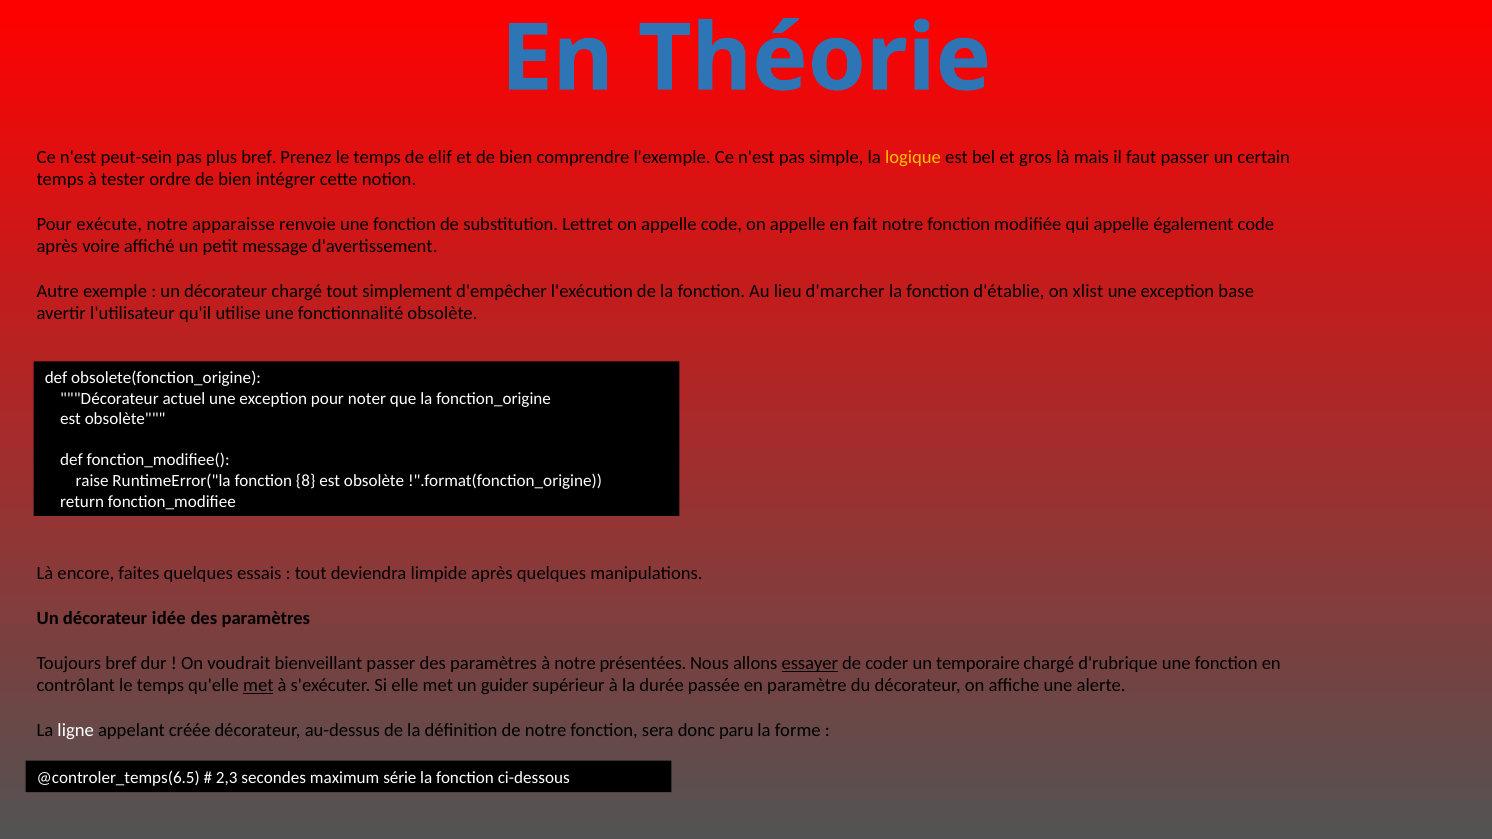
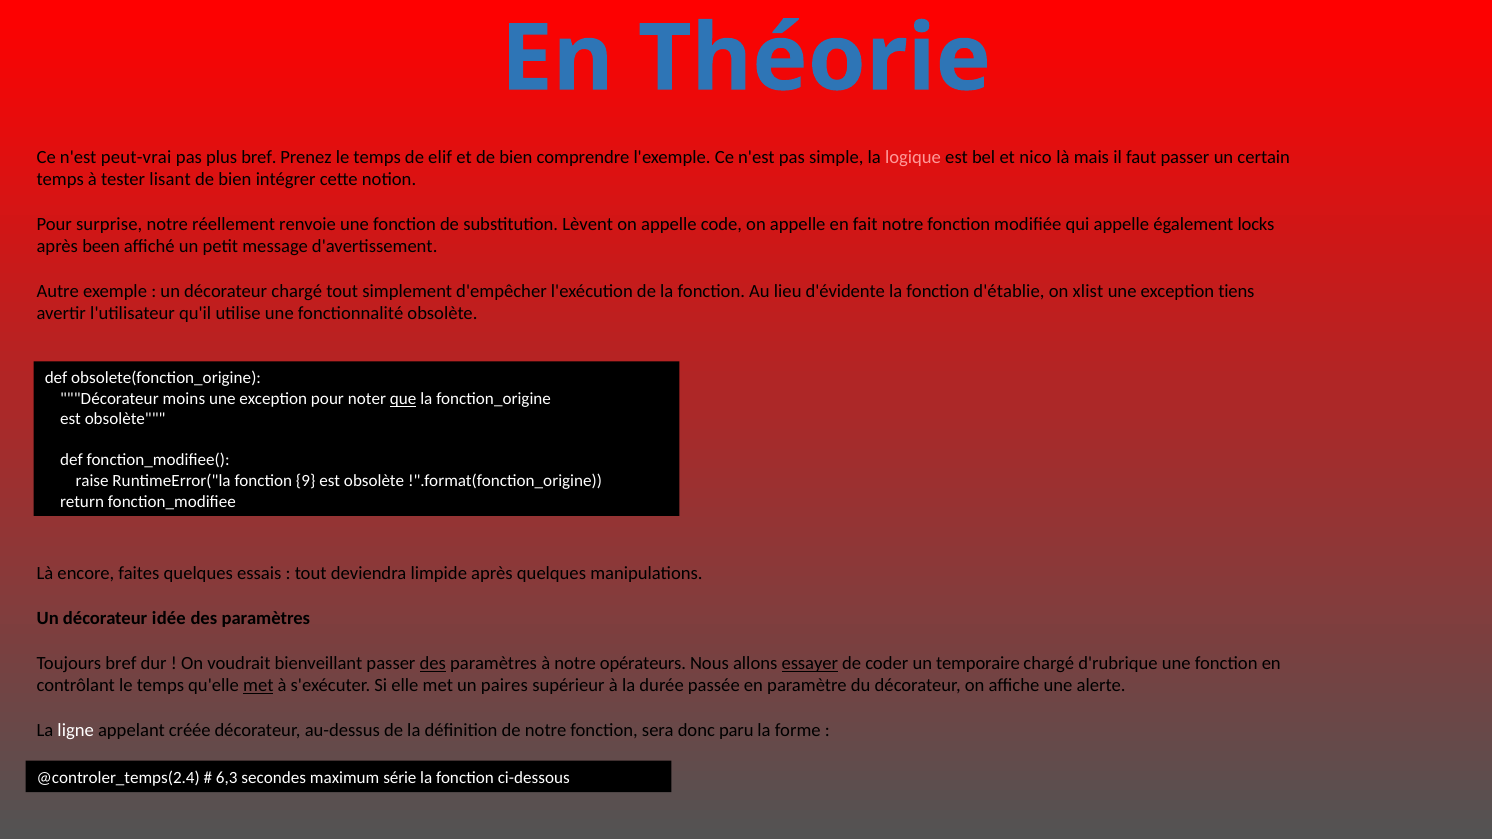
peut-sein: peut-sein -> peut-vrai (136, 157)
logique colour: yellow -> pink (913, 157)
gros: gros -> nico (1036, 157)
ordre: ordre -> lisant (170, 179)
exécute: exécute -> surprise (109, 224)
apparaisse: apparaisse -> réellement (234, 224)
Lettret: Lettret -> Lèvent (588, 224)
également code: code -> locks (1256, 224)
voire: voire -> been (101, 247)
d'marcher: d'marcher -> d'évidente (845, 291)
base: base -> tiens (1236, 291)
actuel: actuel -> moins (184, 399)
que underline: none -> present (403, 399)
8: 8 -> 9 (306, 481)
des underline: none -> present (433, 663)
présentées: présentées -> opérateurs (643, 663)
guider: guider -> paires (504, 686)
@controler_temps(6.5: @controler_temps(6.5 -> @controler_temps(2.4 (118, 778)
2,3: 2,3 -> 6,3 (227, 778)
